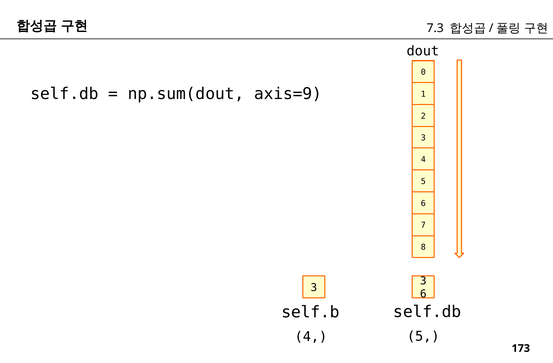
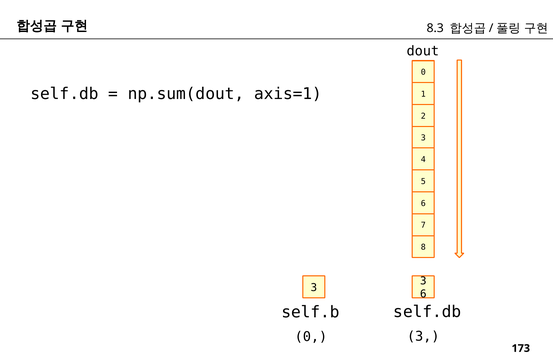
7.3: 7.3 -> 8.3 (435, 28)
axis=9: axis=9 -> axis=1 (288, 94)
5: 5 -> 3 (423, 337)
4: 4 -> 0 (311, 337)
